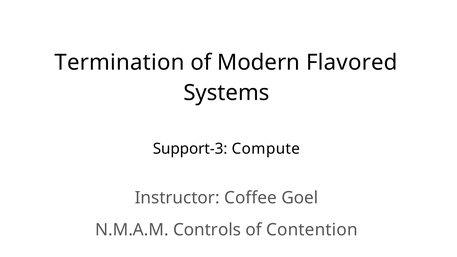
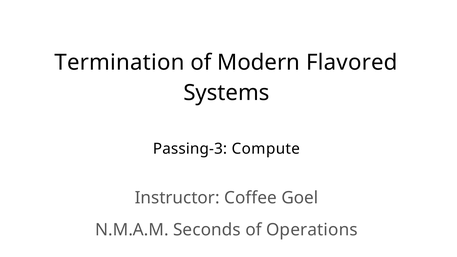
Support-3: Support-3 -> Passing-3 (190, 149)
Controls: Controls -> Seconds (207, 230)
Contention: Contention -> Operations (312, 230)
